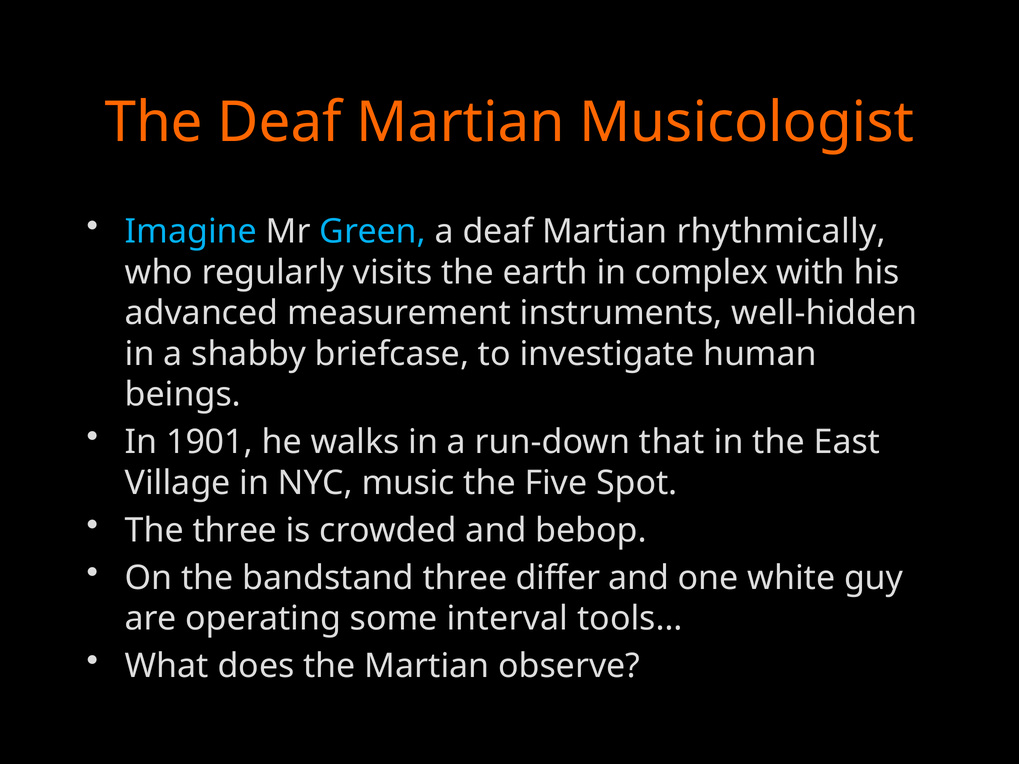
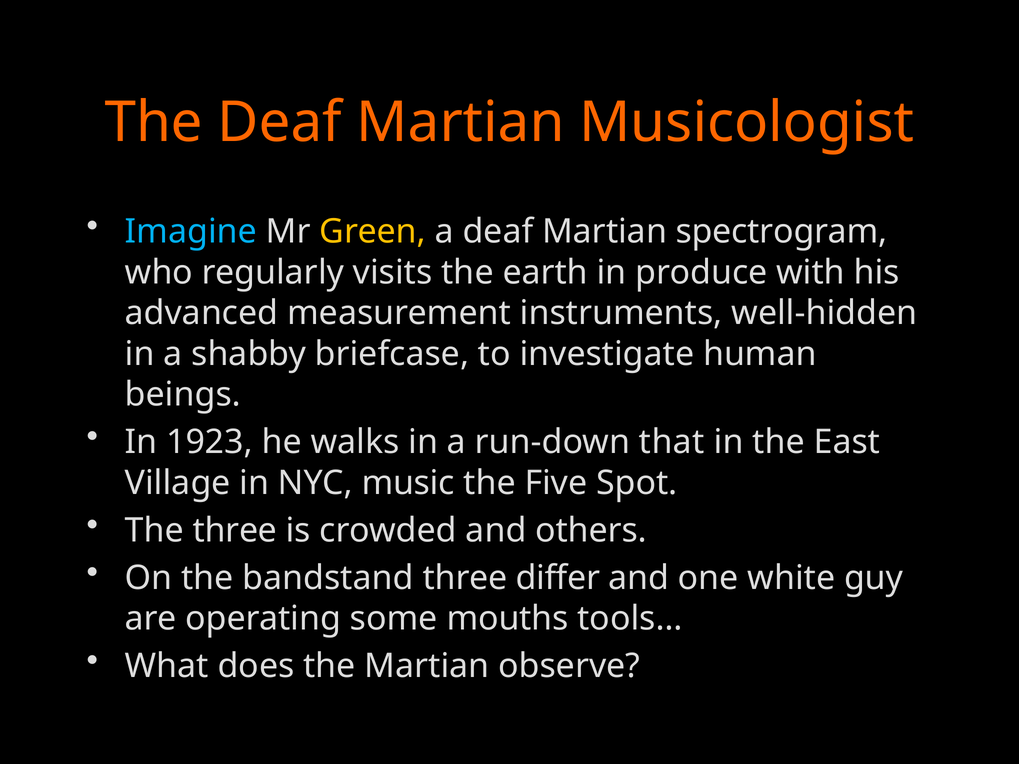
Green colour: light blue -> yellow (373, 232)
rhythmically: rhythmically -> spectrogram (782, 232)
complex: complex -> produce (701, 272)
1901: 1901 -> 1923 (210, 442)
bebop: bebop -> others (591, 531)
interval: interval -> mouths (508, 619)
